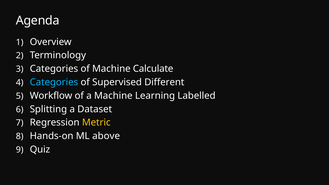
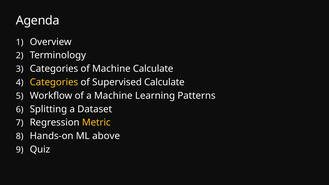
Categories colour: light blue -> yellow (54, 82)
Supervised Different: Different -> Calculate (164, 82)
Labelled: Labelled -> Patterns (197, 96)
